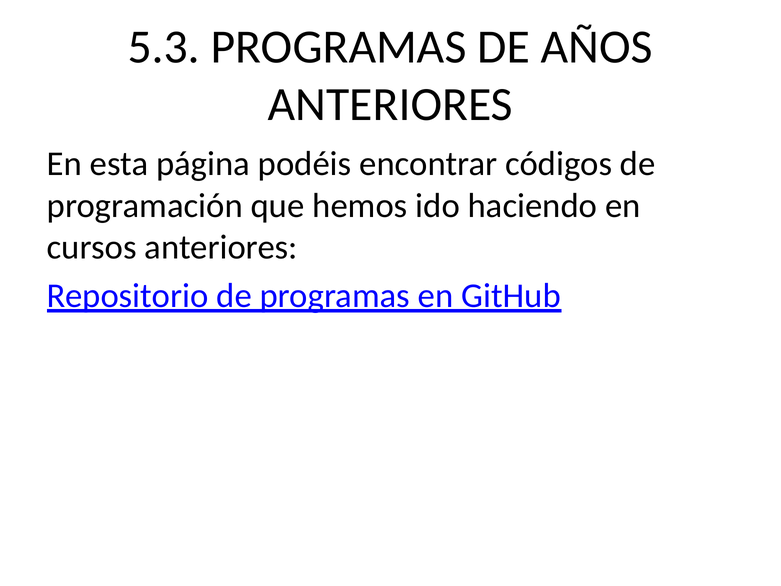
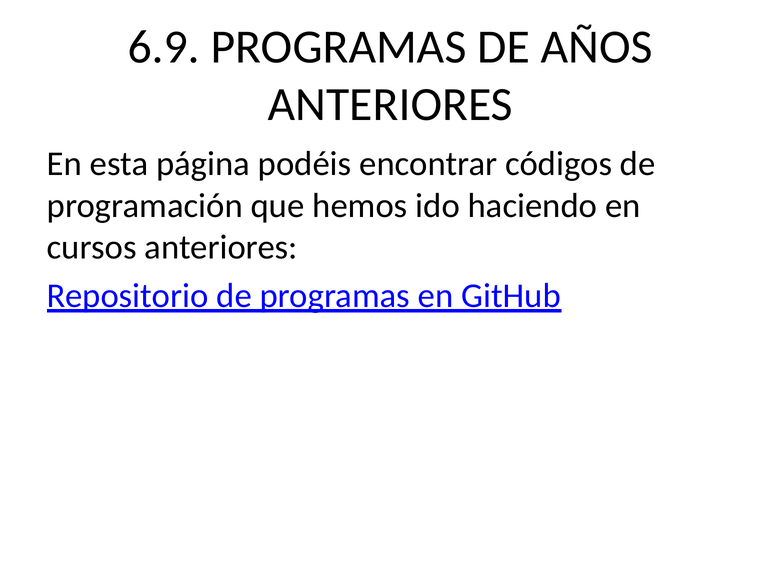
5.3: 5.3 -> 6.9 (164, 47)
